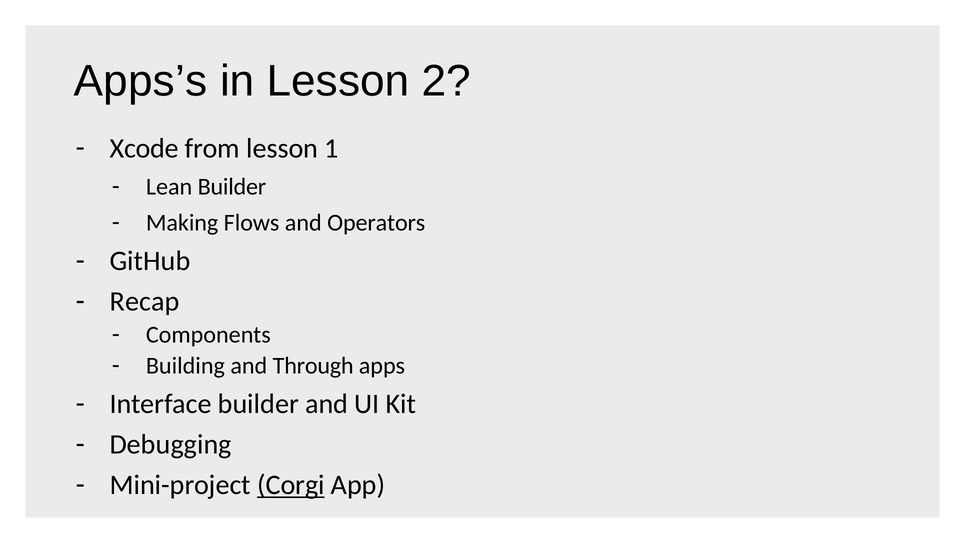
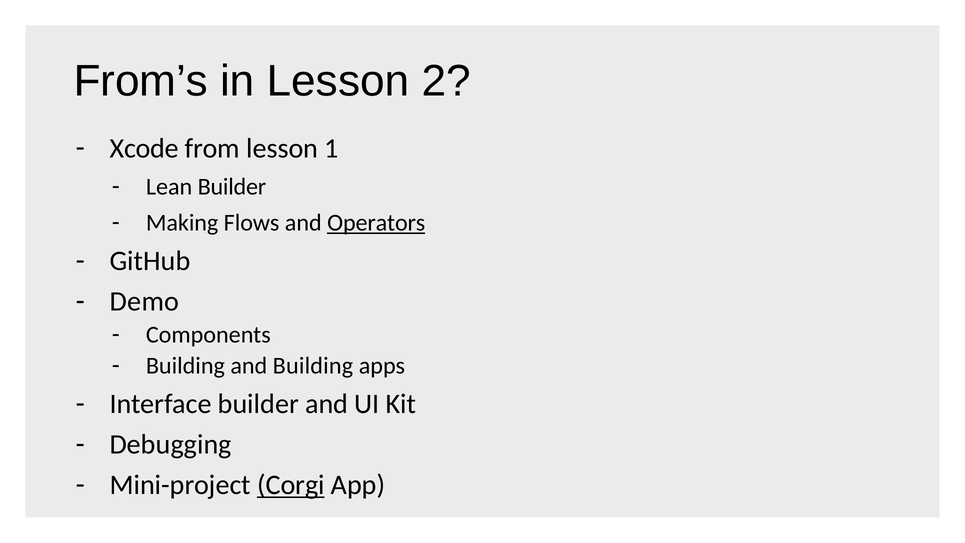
Apps’s: Apps’s -> From’s (141, 81)
Operators underline: none -> present (376, 223)
Recap: Recap -> Demo (144, 301)
and Through: Through -> Building (313, 366)
